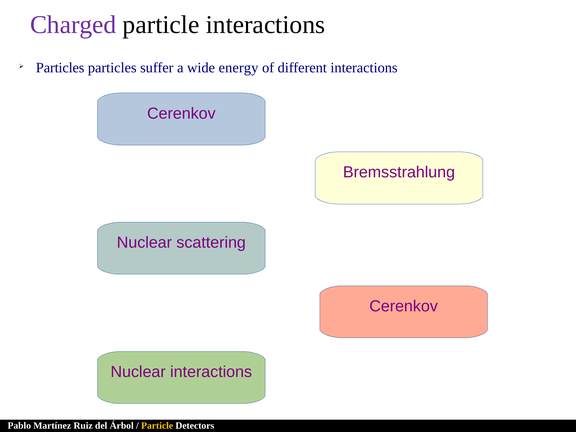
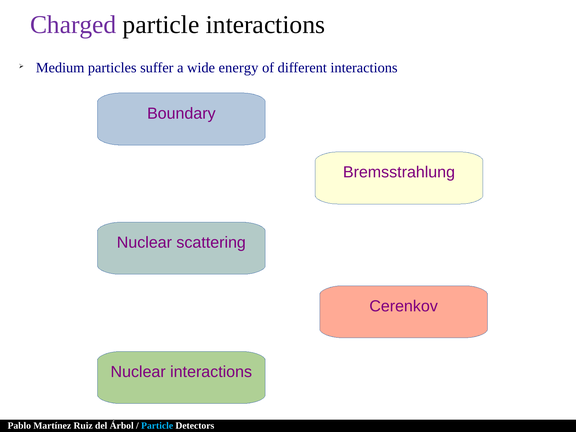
Particles: Particles -> Medium (60, 68)
Cerenkov: Cerenkov -> Boundary (181, 113)
Particle colour: yellow -> light blue (157, 426)
